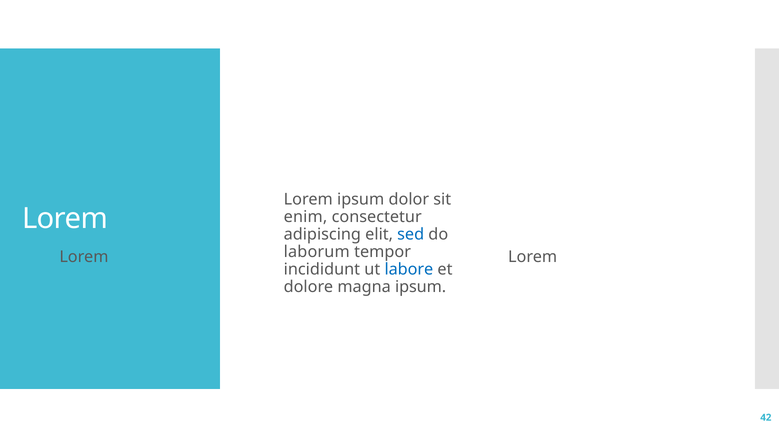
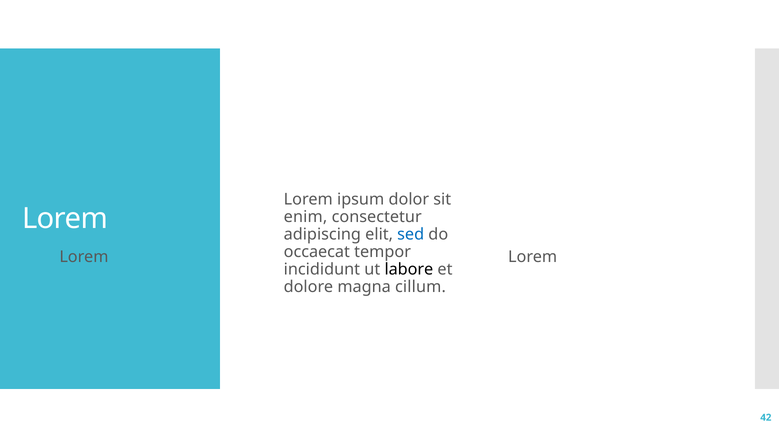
laborum: laborum -> occaecat (317, 252)
labore colour: blue -> black (409, 270)
magna ipsum: ipsum -> cillum (420, 287)
